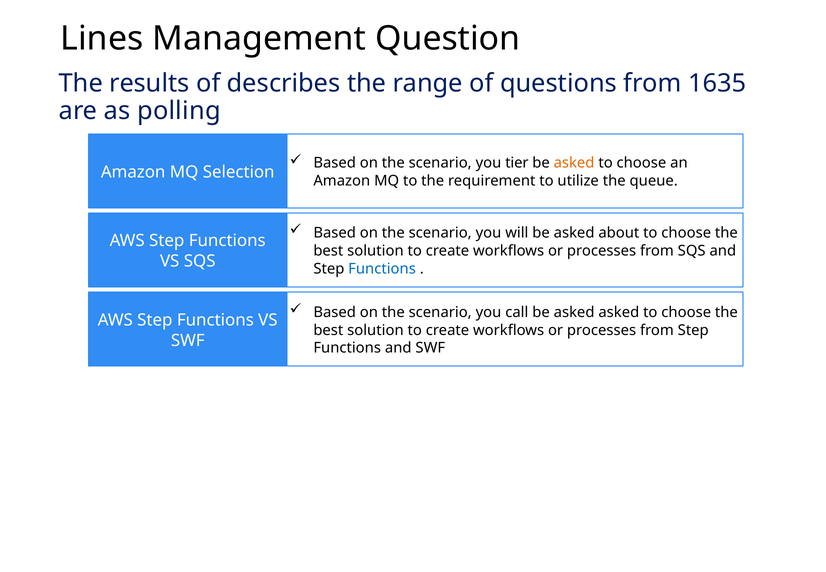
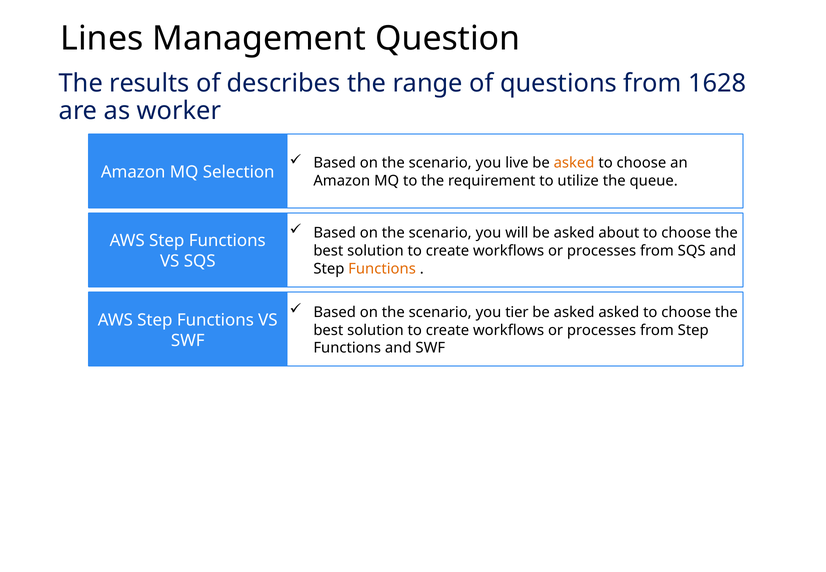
1635: 1635 -> 1628 (717, 83)
polling: polling -> worker (179, 111)
tier: tier -> live (517, 163)
Functions colour: blue -> orange (382, 269)
call: call -> tier (517, 312)
